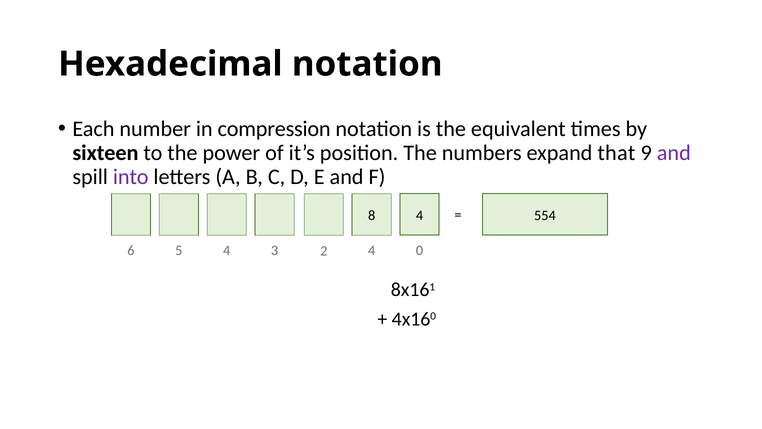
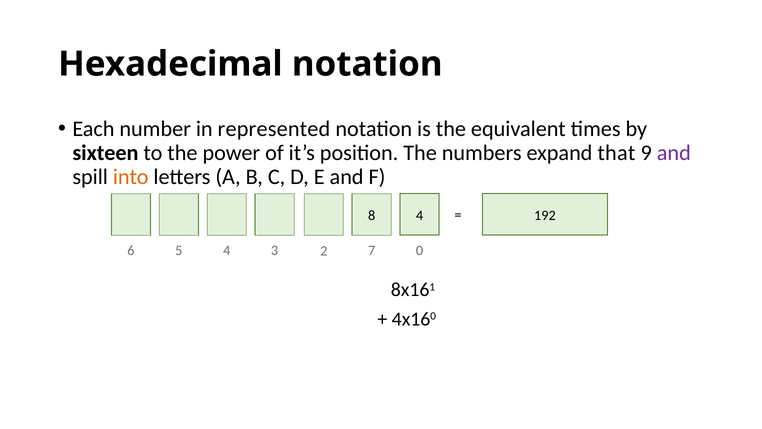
compression: compression -> represented (274, 129)
into colour: purple -> orange (131, 177)
554: 554 -> 192 (545, 215)
2 4: 4 -> 7 (372, 251)
